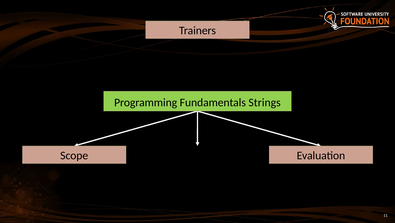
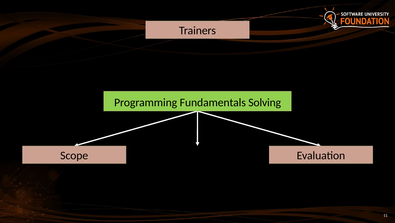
Strings: Strings -> Solving (265, 102)
